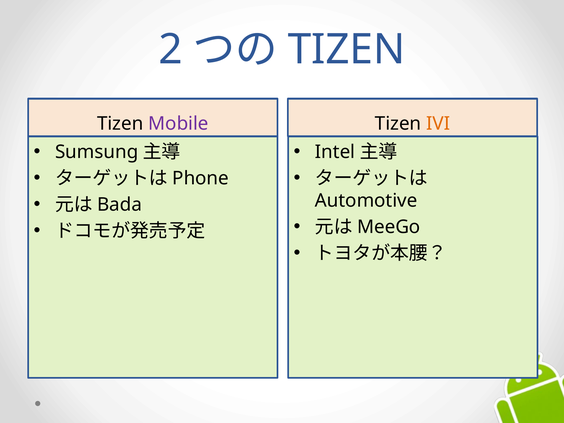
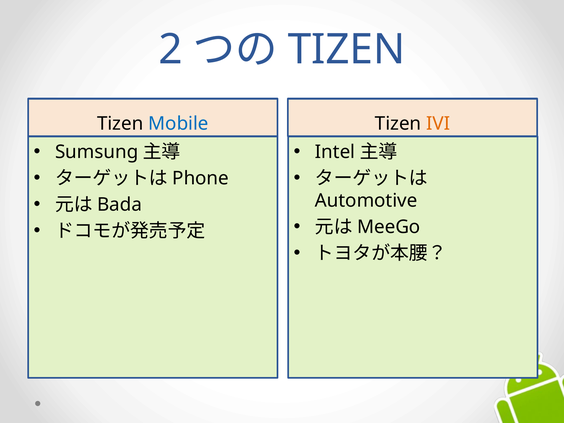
Mobile colour: purple -> blue (178, 123)
